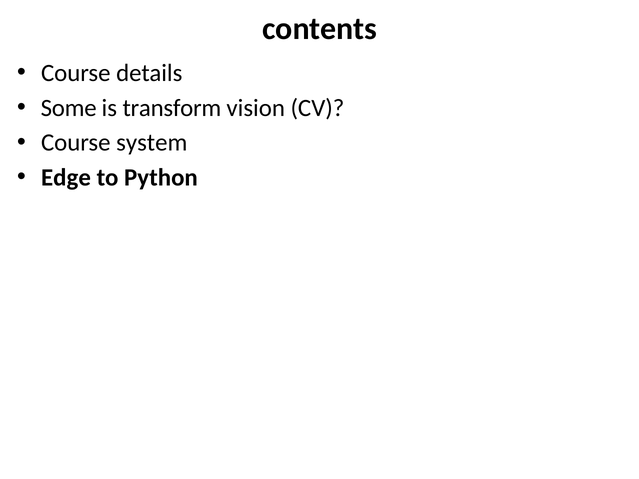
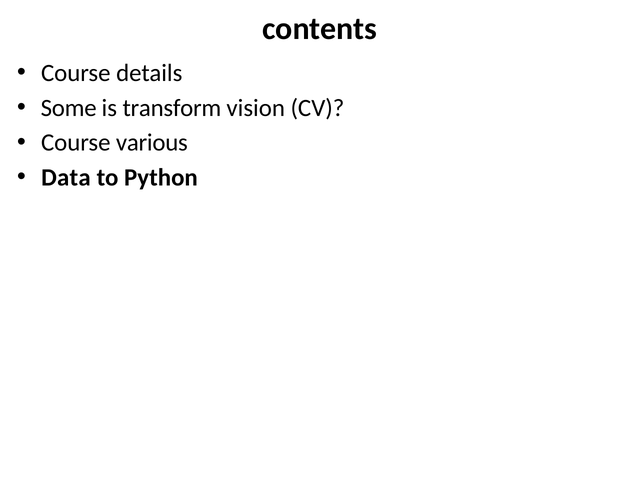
system: system -> various (152, 143)
Edge: Edge -> Data (66, 178)
